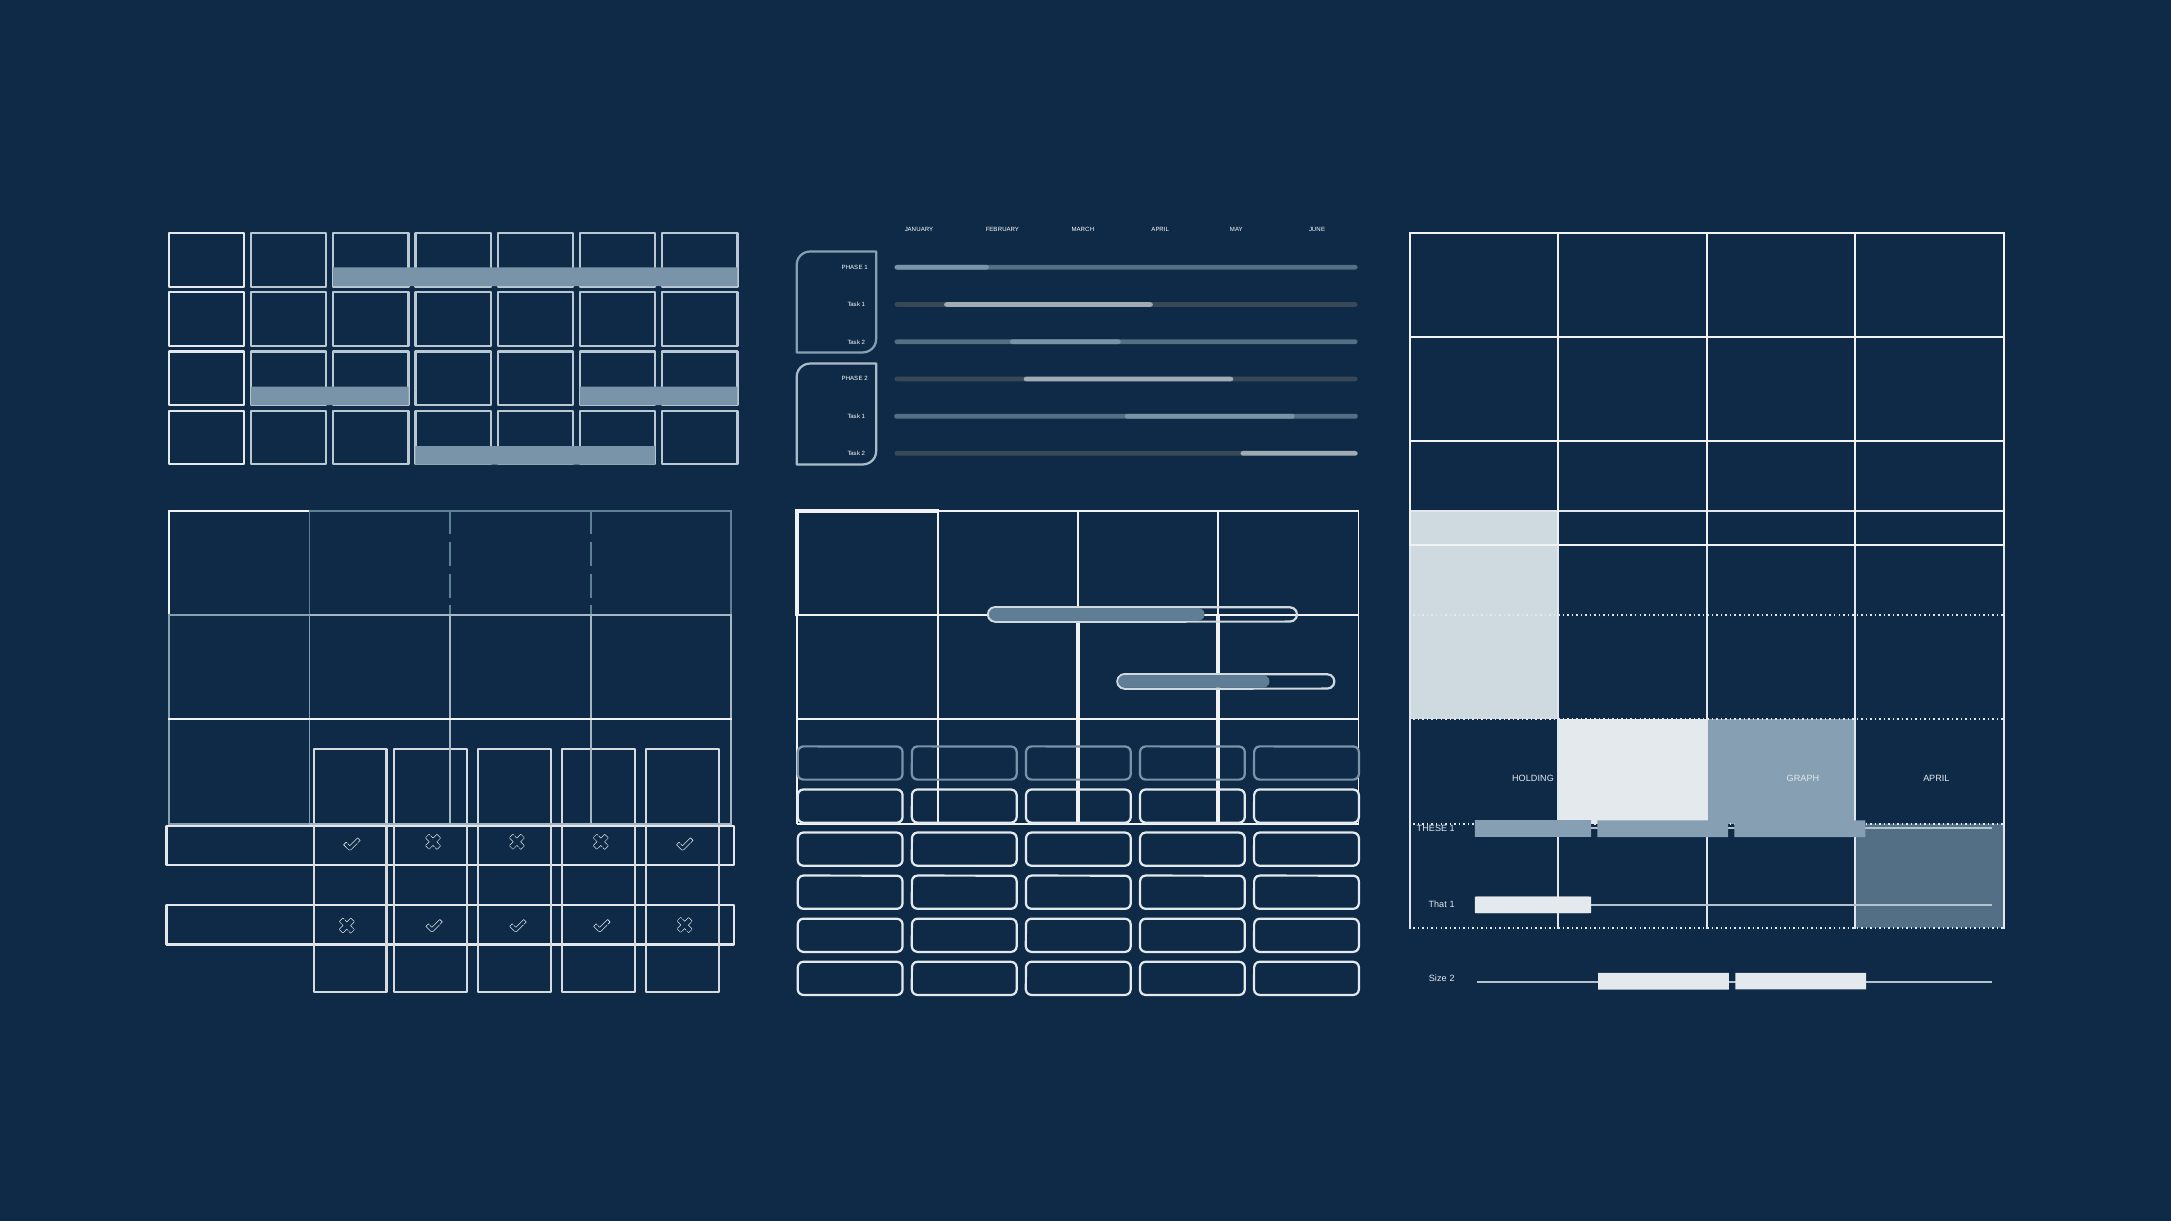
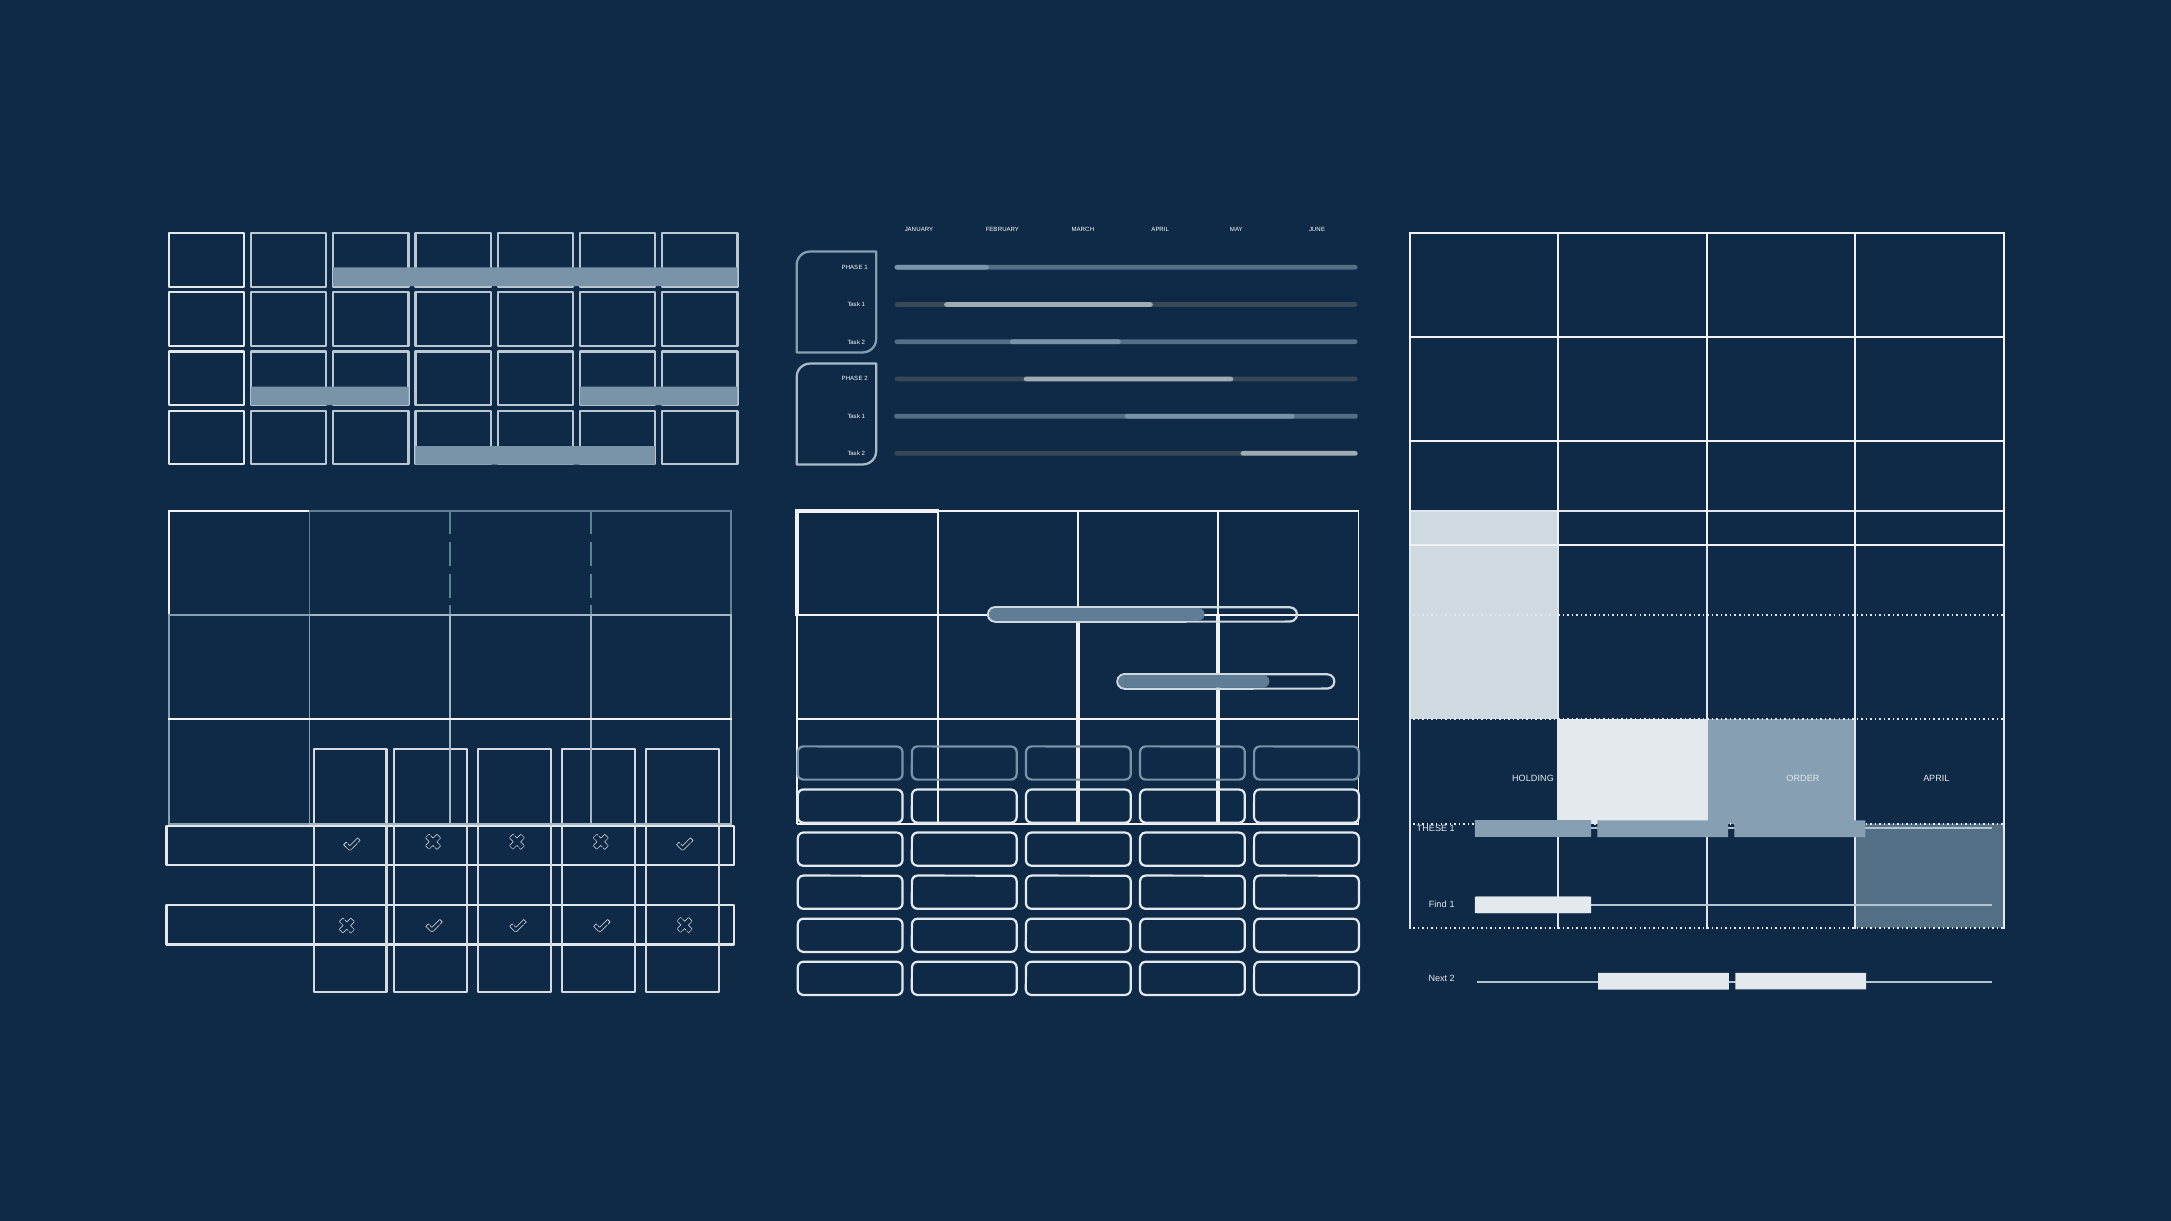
GRAPH: GRAPH -> ORDER (1803, 779)
That: That -> Find (1438, 904)
Size: Size -> Next (1438, 979)
